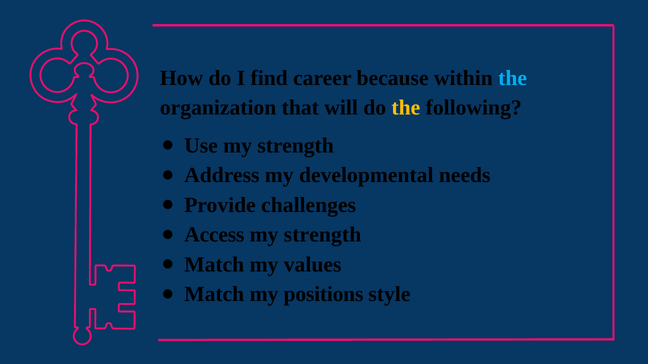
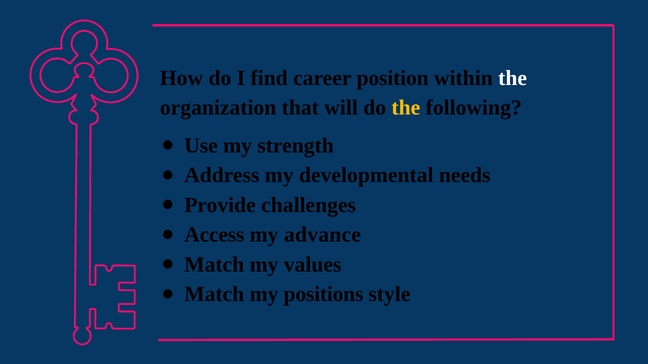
because: because -> position (393, 78)
the colour: light blue -> white (513, 78)
strength: strength -> advance (322, 235)
